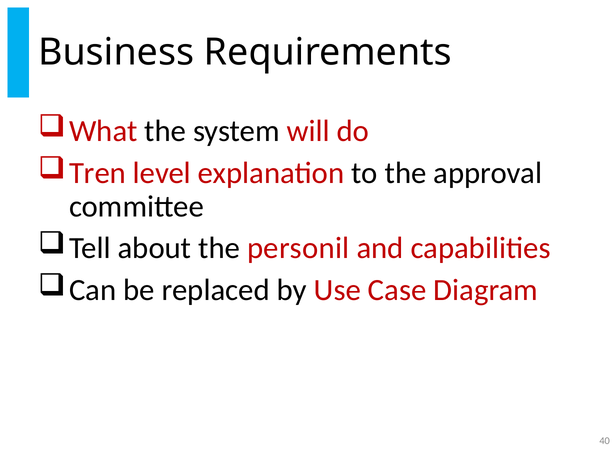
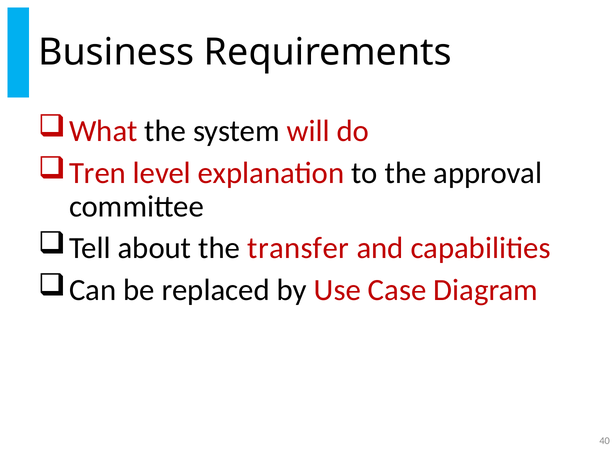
personil: personil -> transfer (298, 248)
